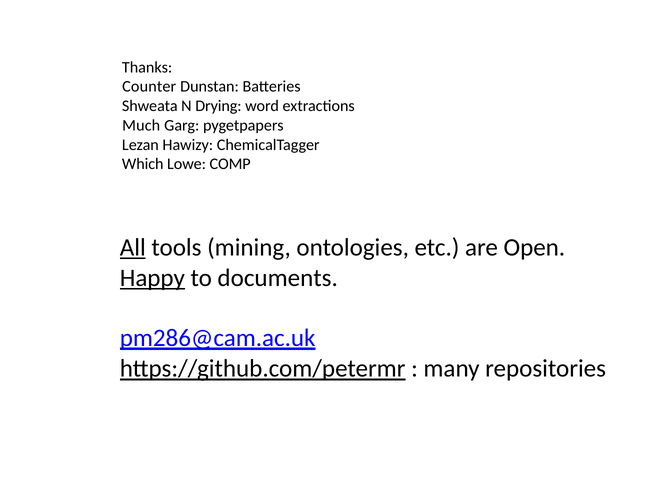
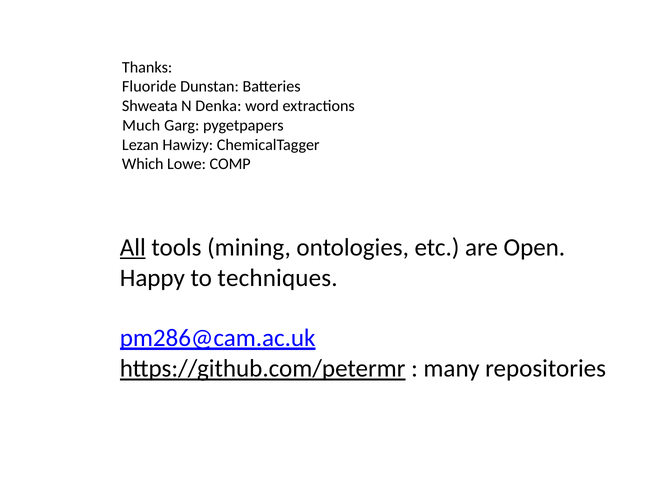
Counter: Counter -> Fluoride (149, 87)
Drying: Drying -> Denka (218, 106)
Happy underline: present -> none (152, 278)
documents: documents -> techniques (278, 278)
